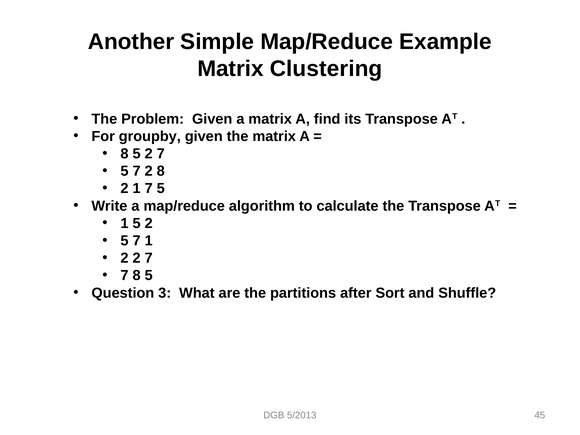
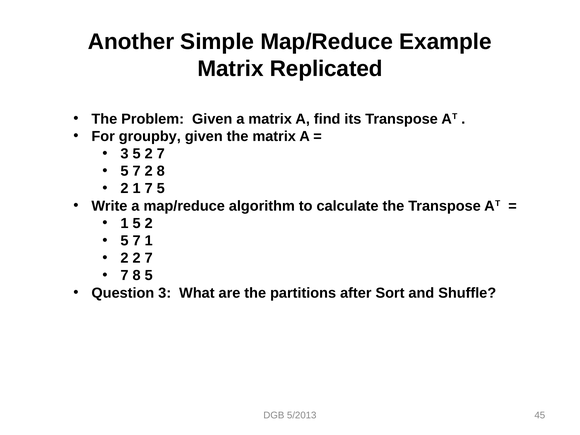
Clustering: Clustering -> Replicated (326, 69)
8: 8 -> 3 (125, 154)
